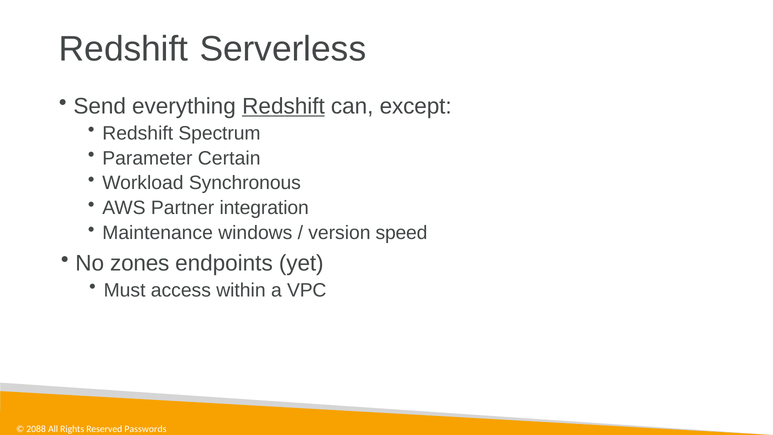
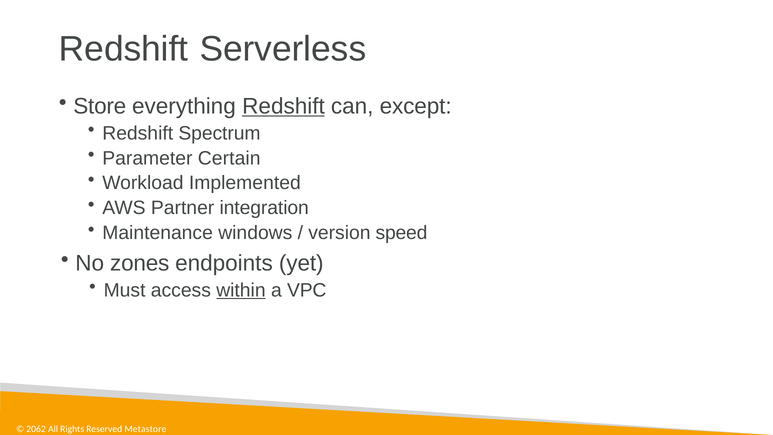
Send: Send -> Store (100, 106)
Synchronous: Synchronous -> Implemented (245, 183)
within underline: none -> present (241, 290)
2088: 2088 -> 2062 (36, 429)
Passwords: Passwords -> Metastore (145, 429)
